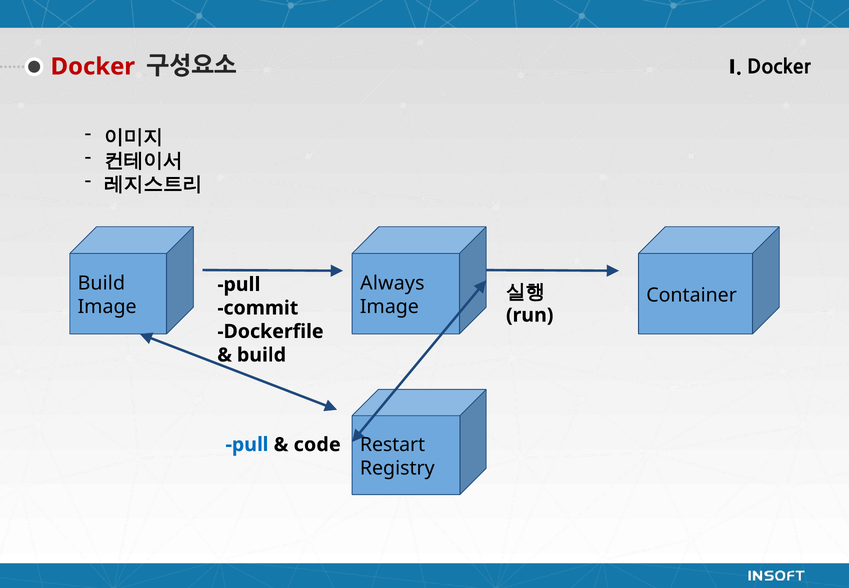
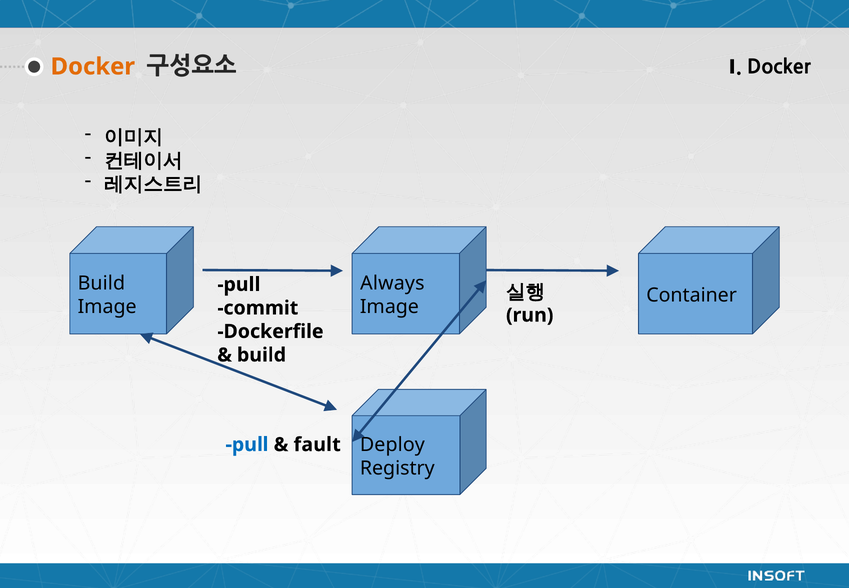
Docker colour: red -> orange (93, 67)
Restart: Restart -> Deploy (392, 445)
code: code -> fault (317, 444)
